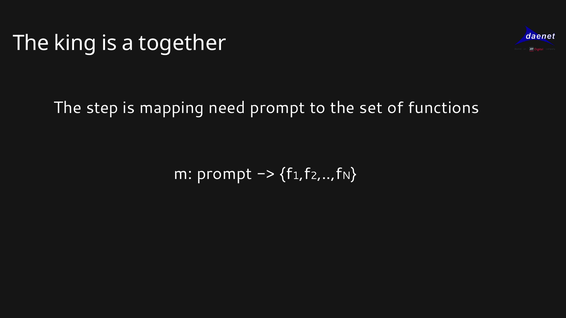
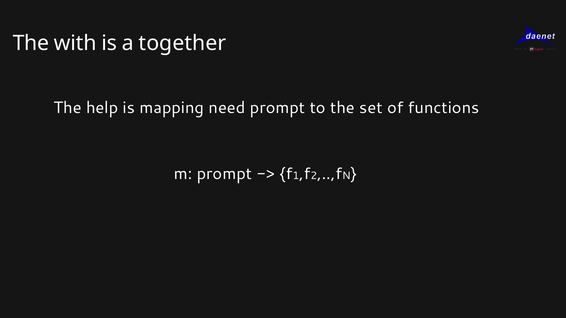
king: king -> with (75, 43)
step: step -> help (102, 108)
